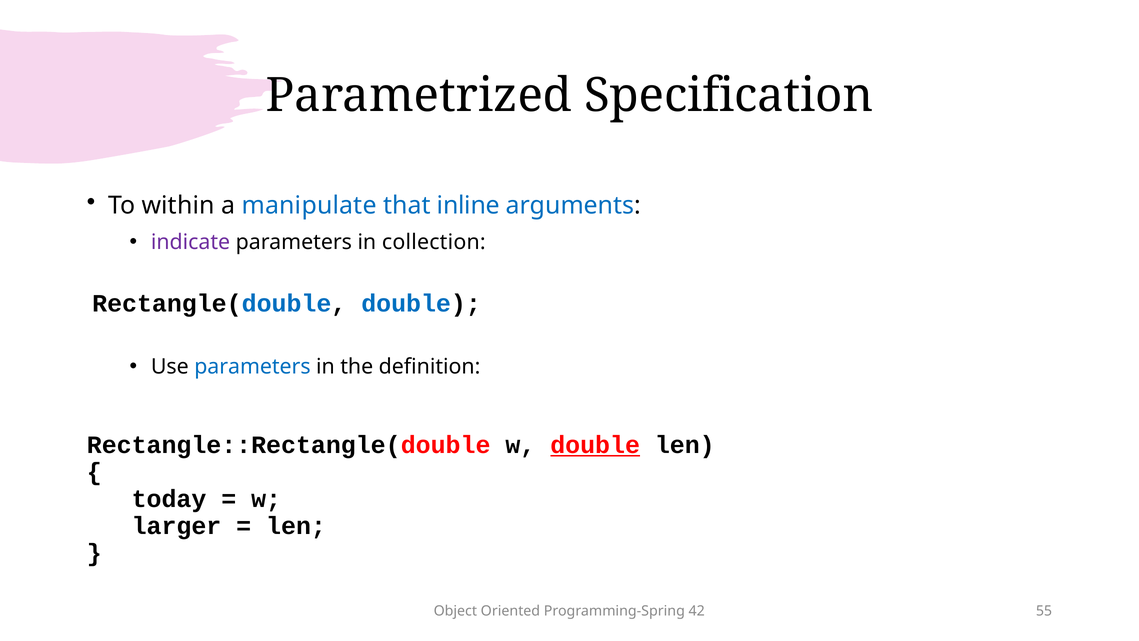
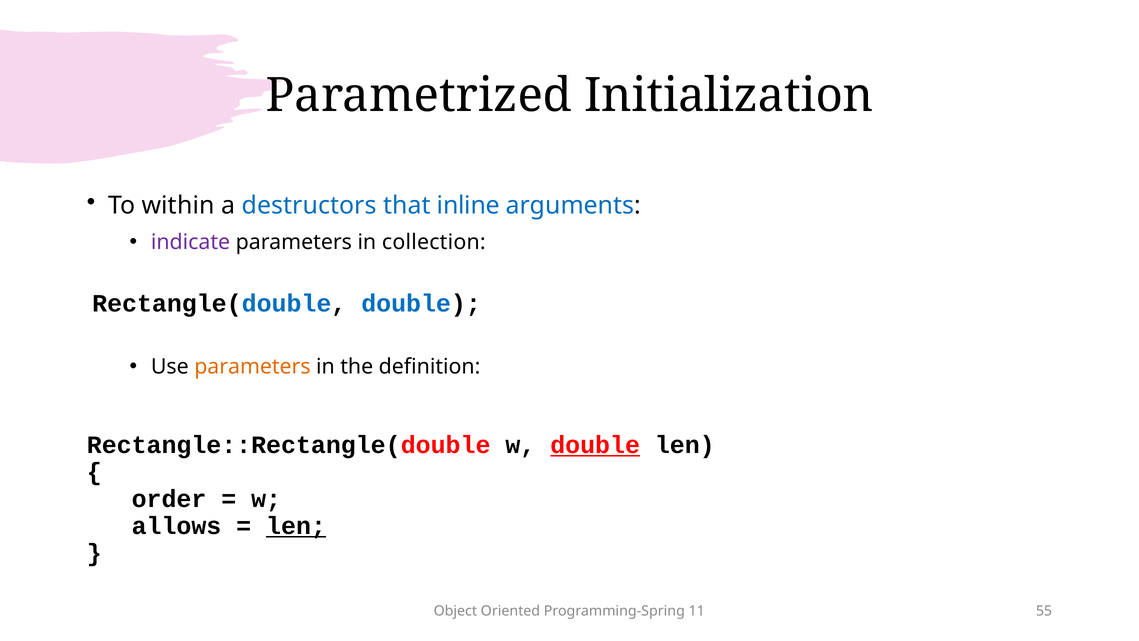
Specification: Specification -> Initialization (729, 96)
manipulate: manipulate -> destructors (309, 206)
parameters colour: blue -> orange (252, 367)
today: today -> order (169, 499)
larger: larger -> allows (176, 526)
len underline: none -> present (296, 526)
42: 42 -> 11 (697, 611)
